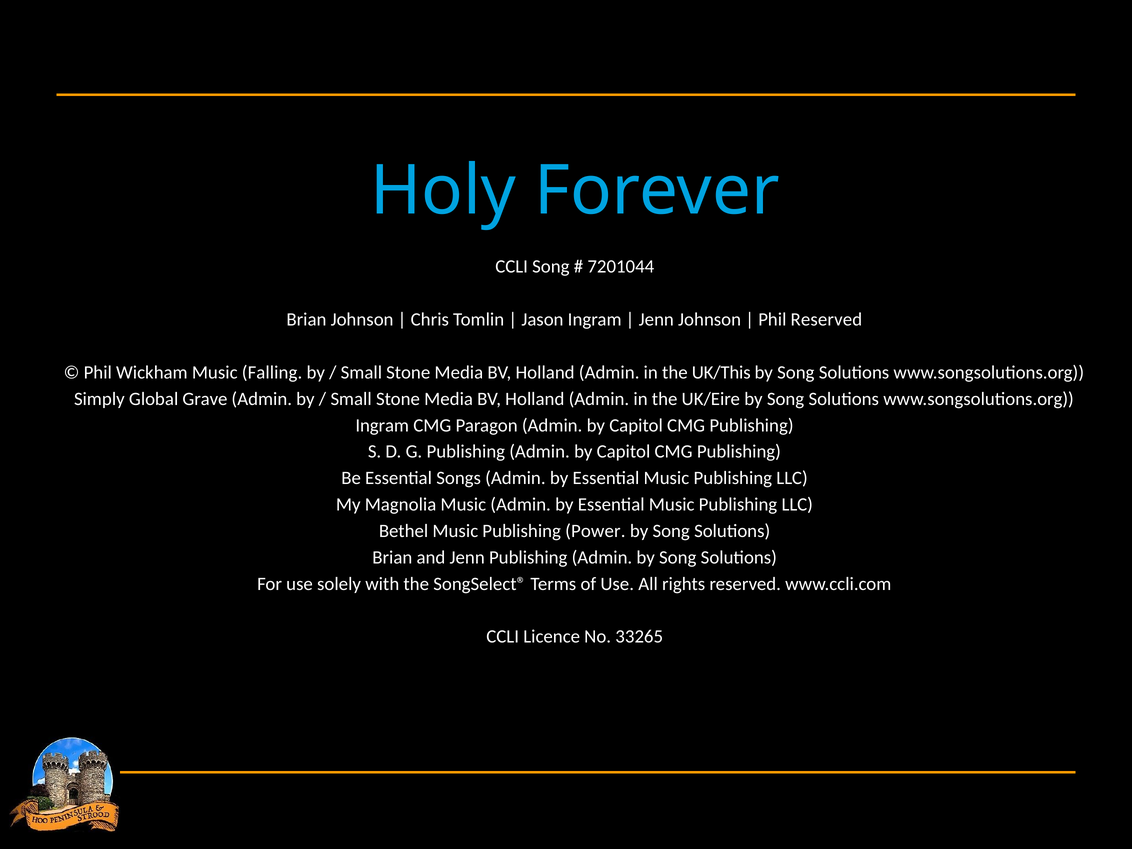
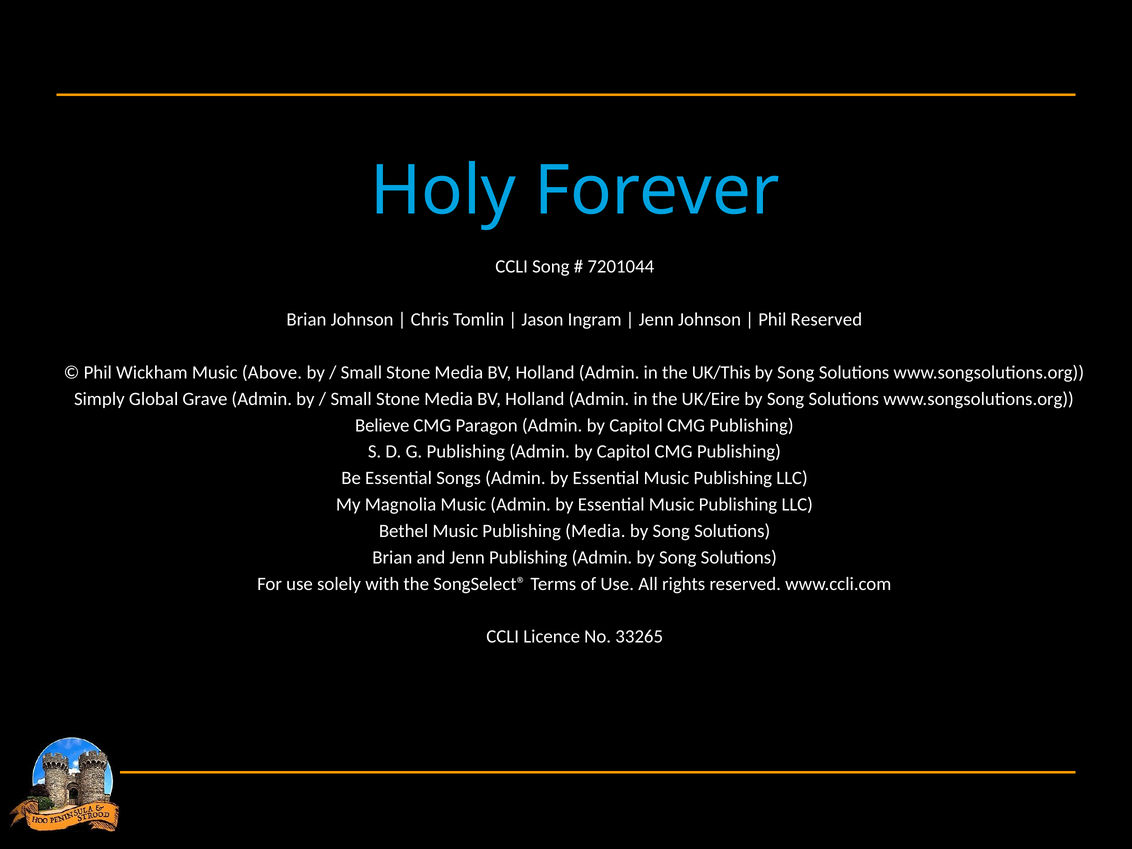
Falling: Falling -> Above (272, 372)
Ingram: Ingram -> Believe (382, 425)
Publishing Power: Power -> Media (595, 531)
